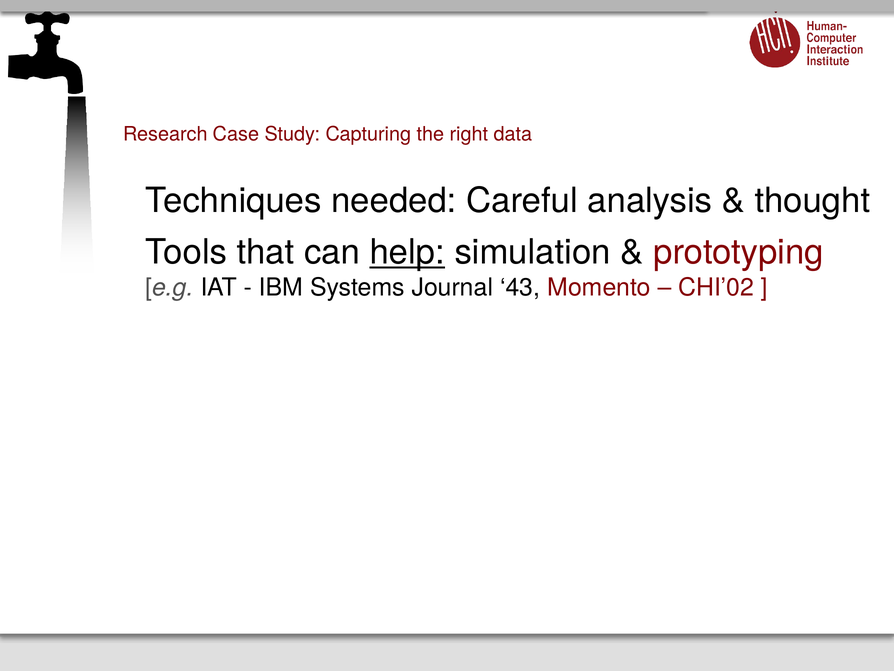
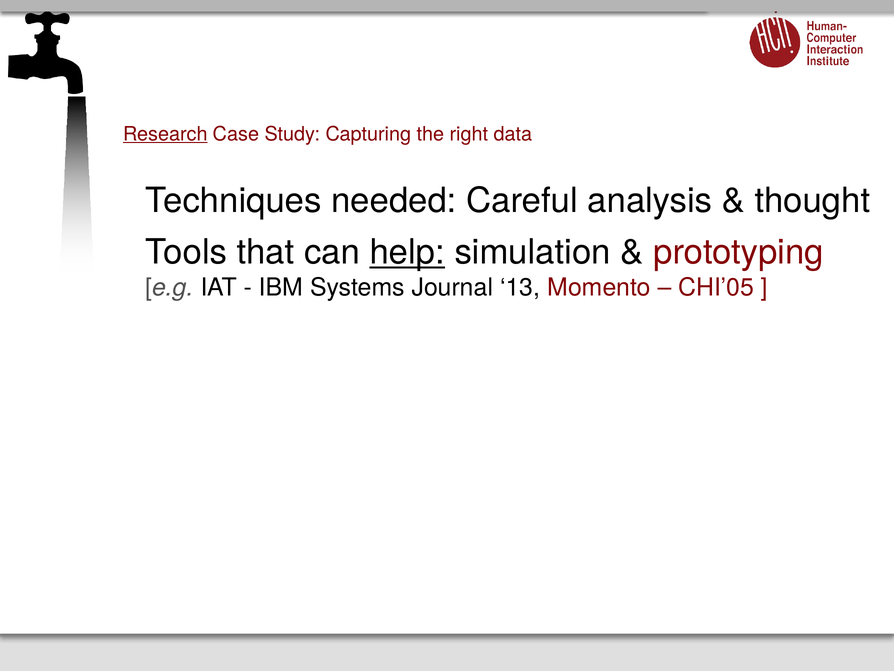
Research underline: none -> present (165, 134)
43: 43 -> 13 (520, 287)
CHI’02: CHI’02 -> CHI’05 (716, 287)
